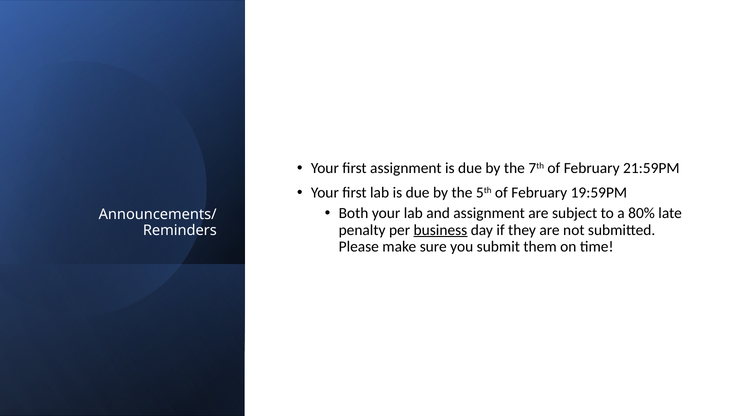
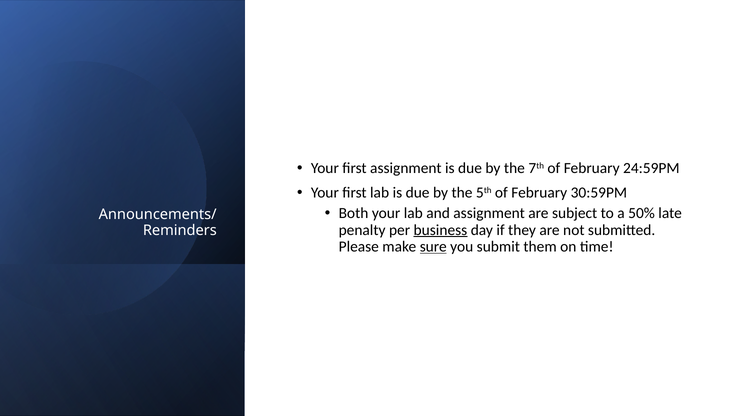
21:59PM: 21:59PM -> 24:59PM (651, 168)
19:59PM: 19:59PM -> 30:59PM (599, 193)
80%: 80% -> 50% (642, 213)
sure underline: none -> present (433, 246)
